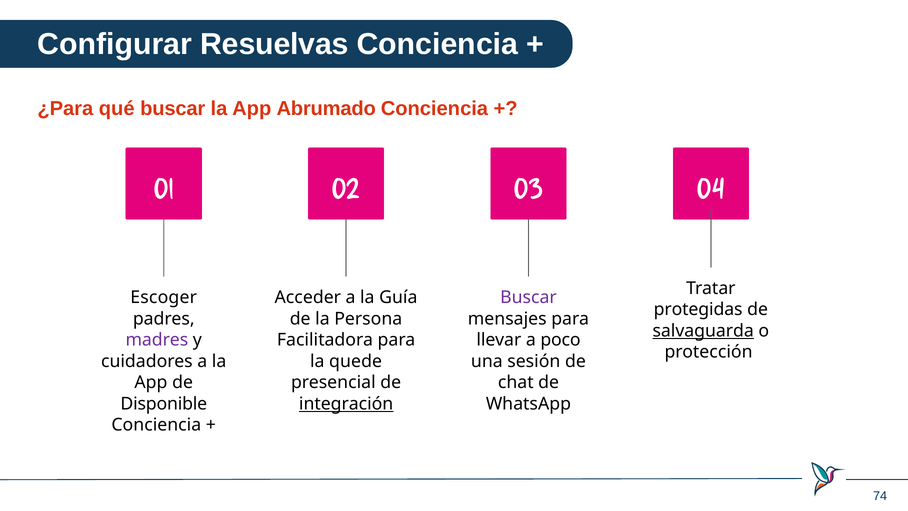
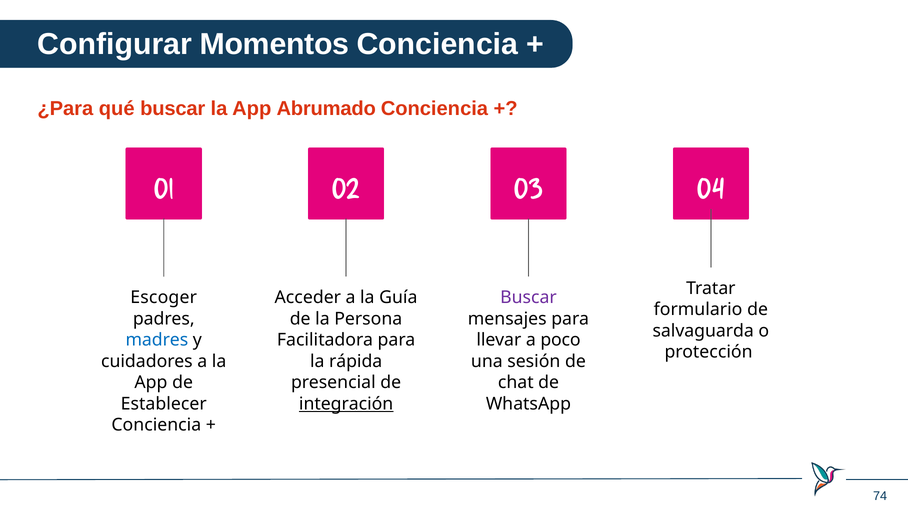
Resuelvas: Resuelvas -> Momentos (274, 44)
protegidas: protegidas -> formulario (698, 309)
salvaguarda underline: present -> none (703, 331)
madres colour: purple -> blue (157, 340)
quede: quede -> rápida (356, 361)
Disponible: Disponible -> Establecer (164, 404)
